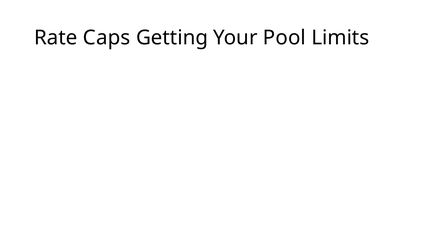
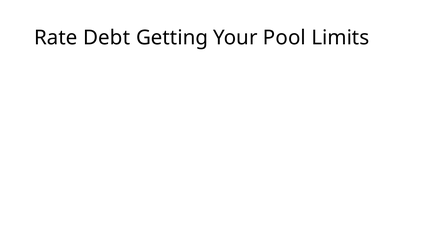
Caps: Caps -> Debt (107, 38)
